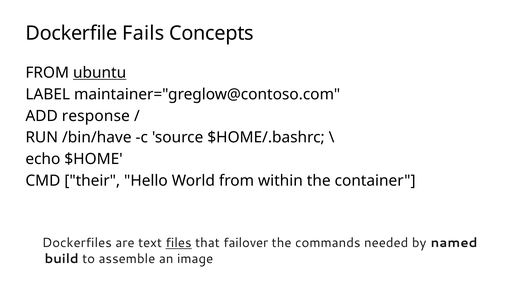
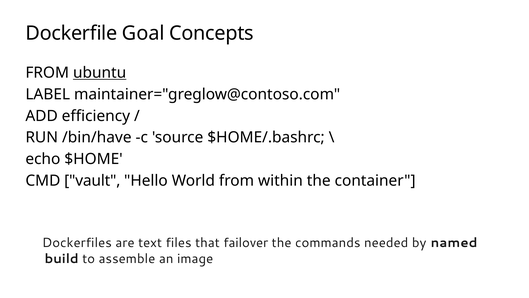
Fails: Fails -> Goal (143, 33)
response: response -> efficiency (96, 116)
their: their -> vault (92, 181)
files underline: present -> none (179, 243)
